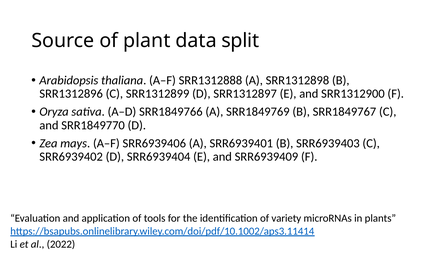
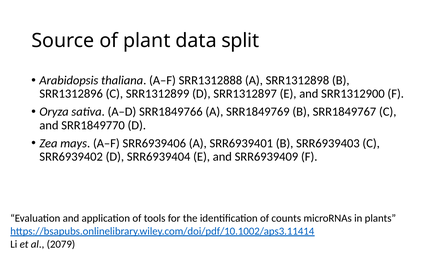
variety: variety -> counts (286, 218)
2022: 2022 -> 2079 (61, 244)
